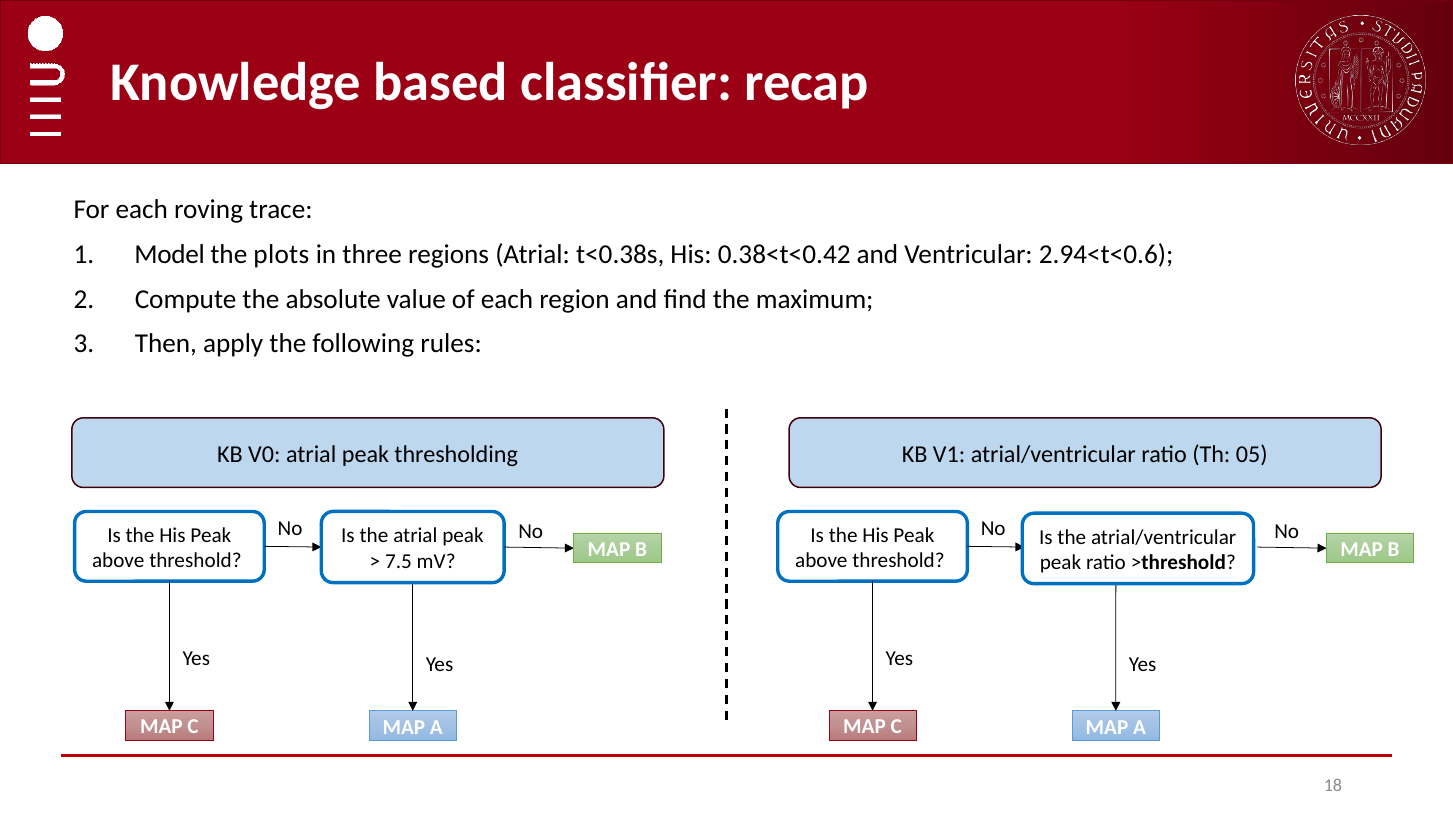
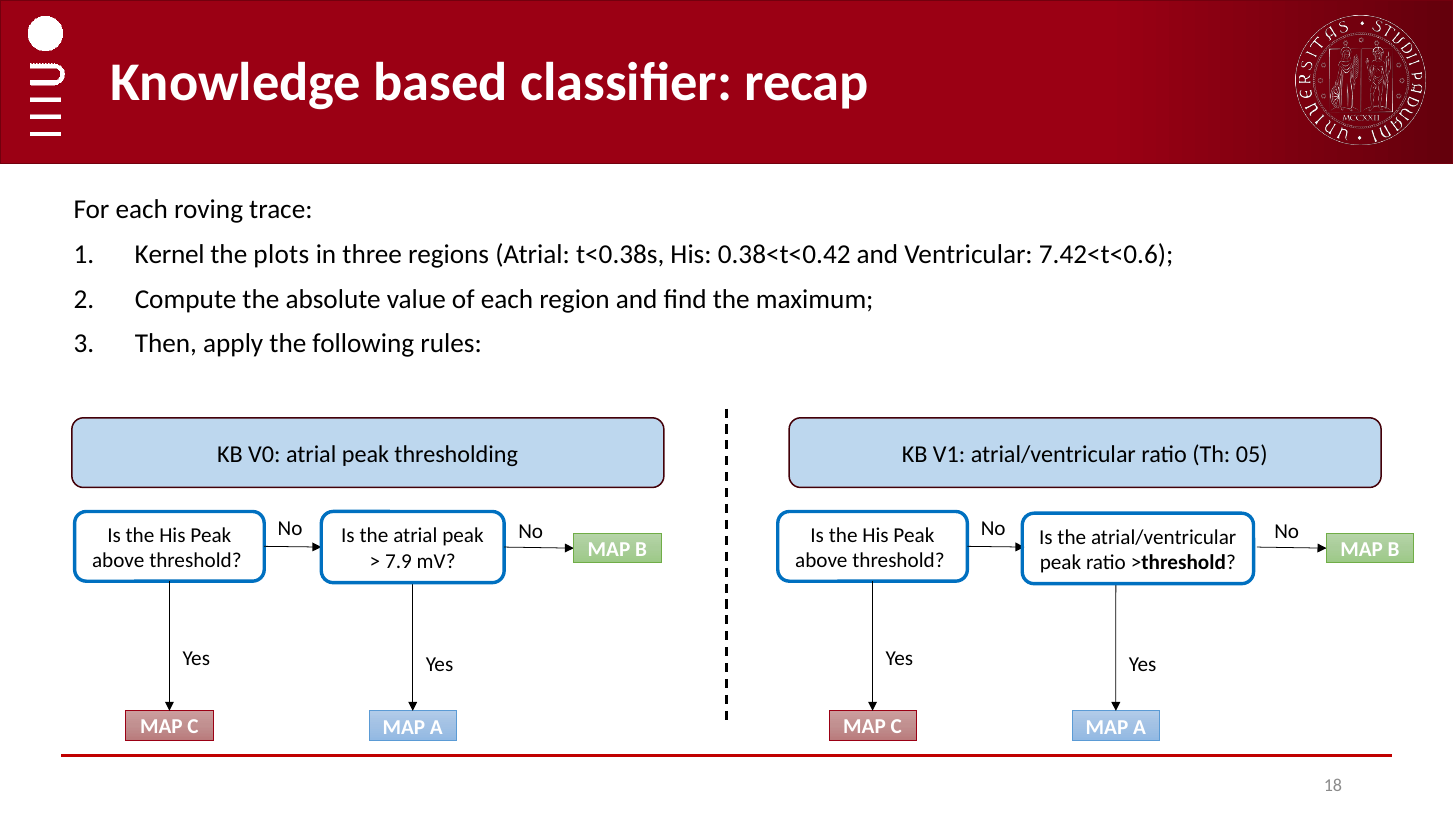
Model: Model -> Kernel (170, 255)
2.94<t<0.6: 2.94<t<0.6 -> 7.42<t<0.6 (1106, 255)
7.5: 7.5 -> 7.9 (398, 561)
